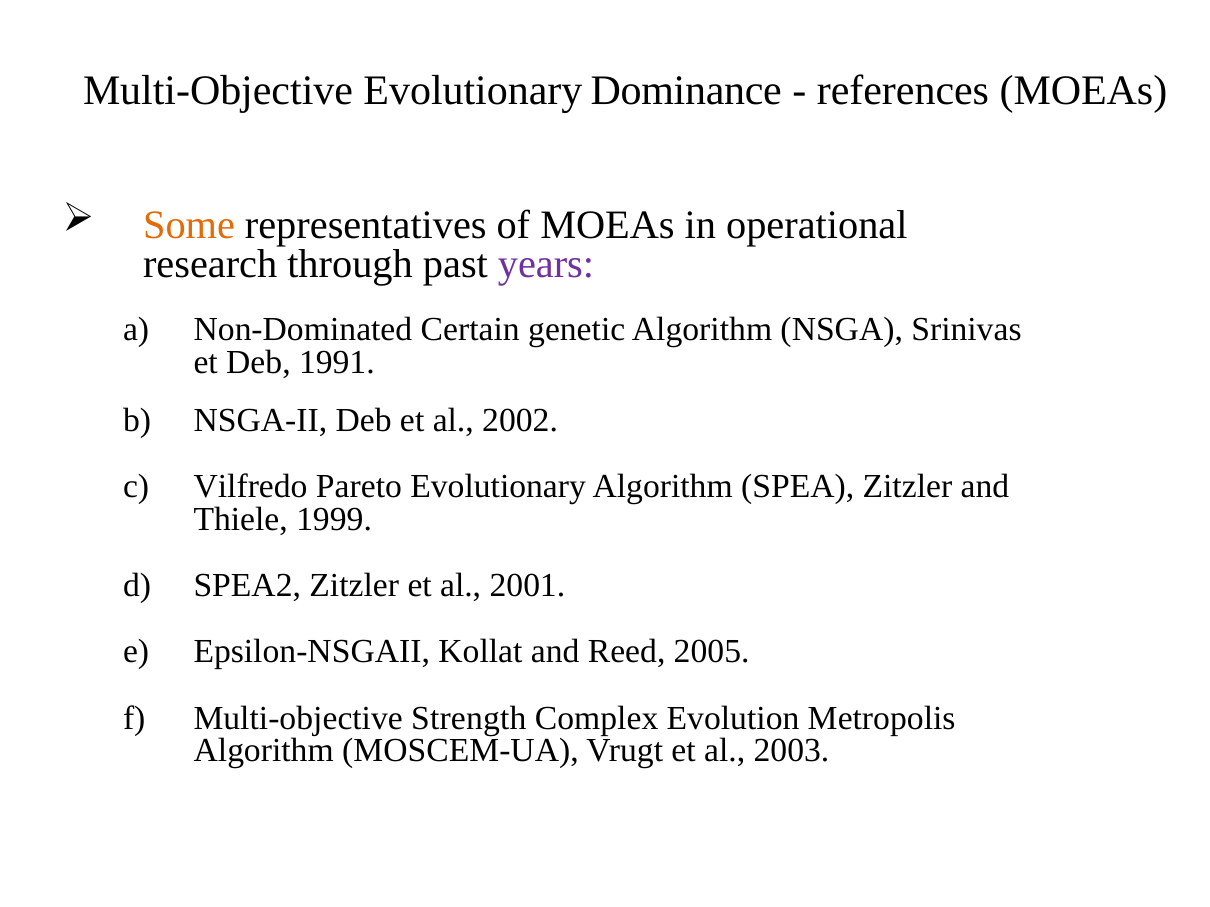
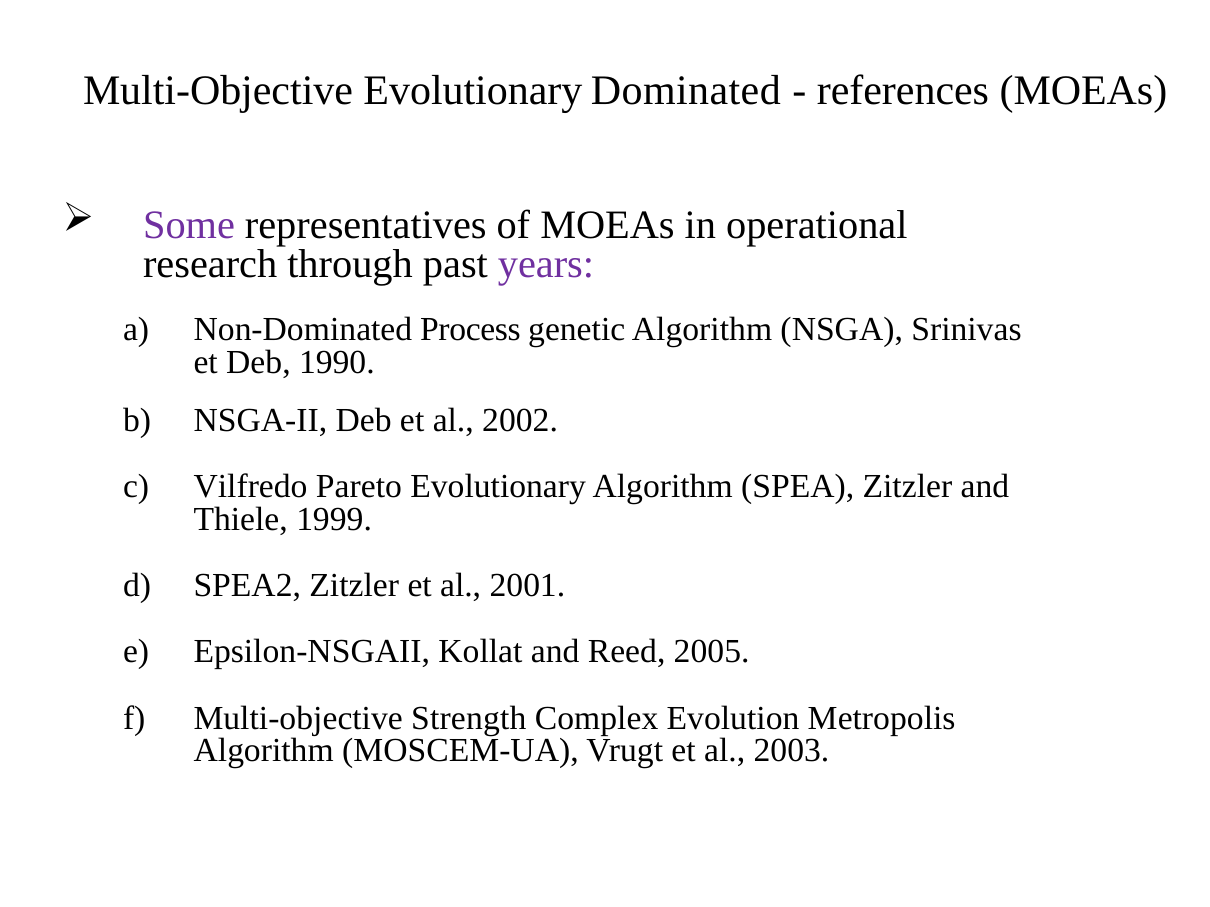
Dominance: Dominance -> Dominated (686, 91)
Some colour: orange -> purple (189, 225)
Certain: Certain -> Process (470, 330)
1991: 1991 -> 1990 (337, 362)
